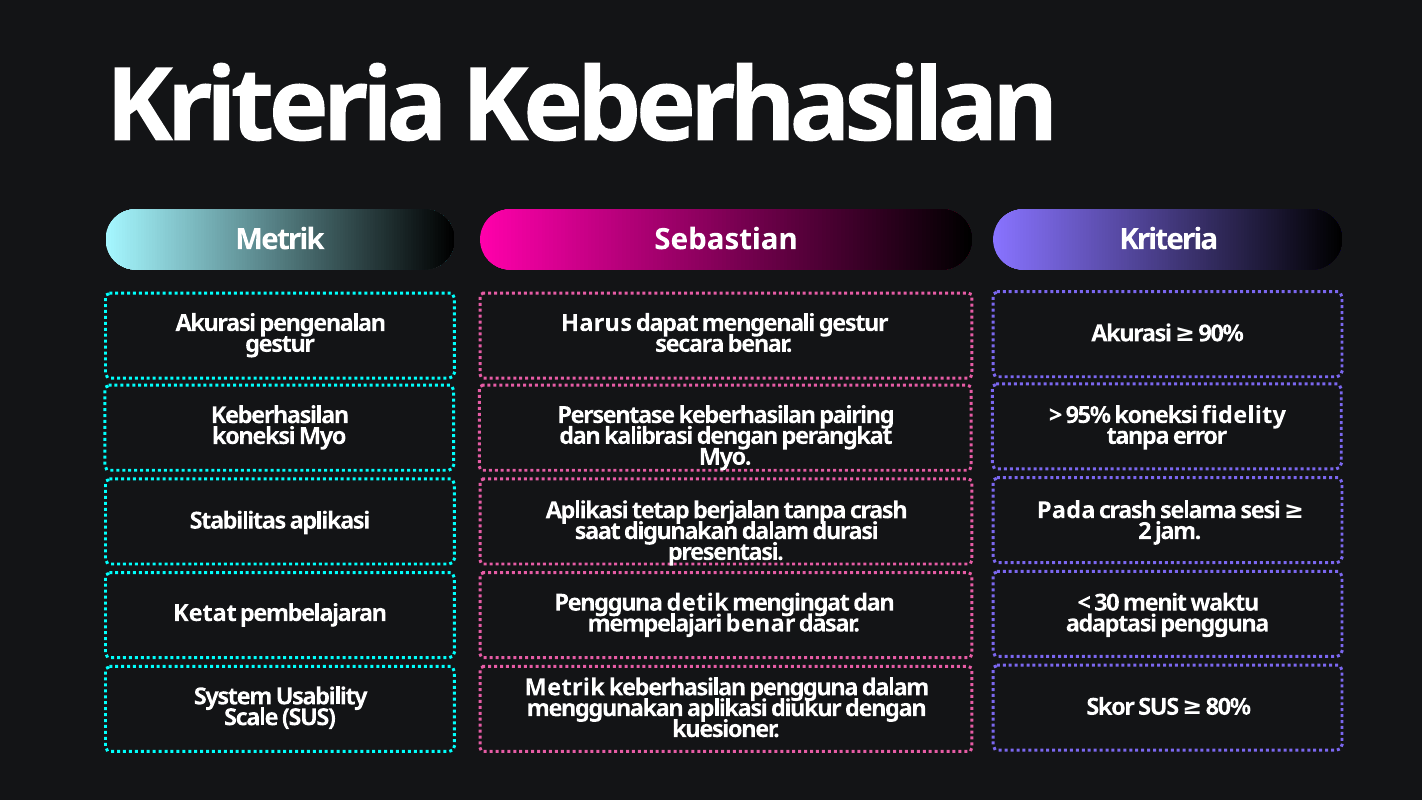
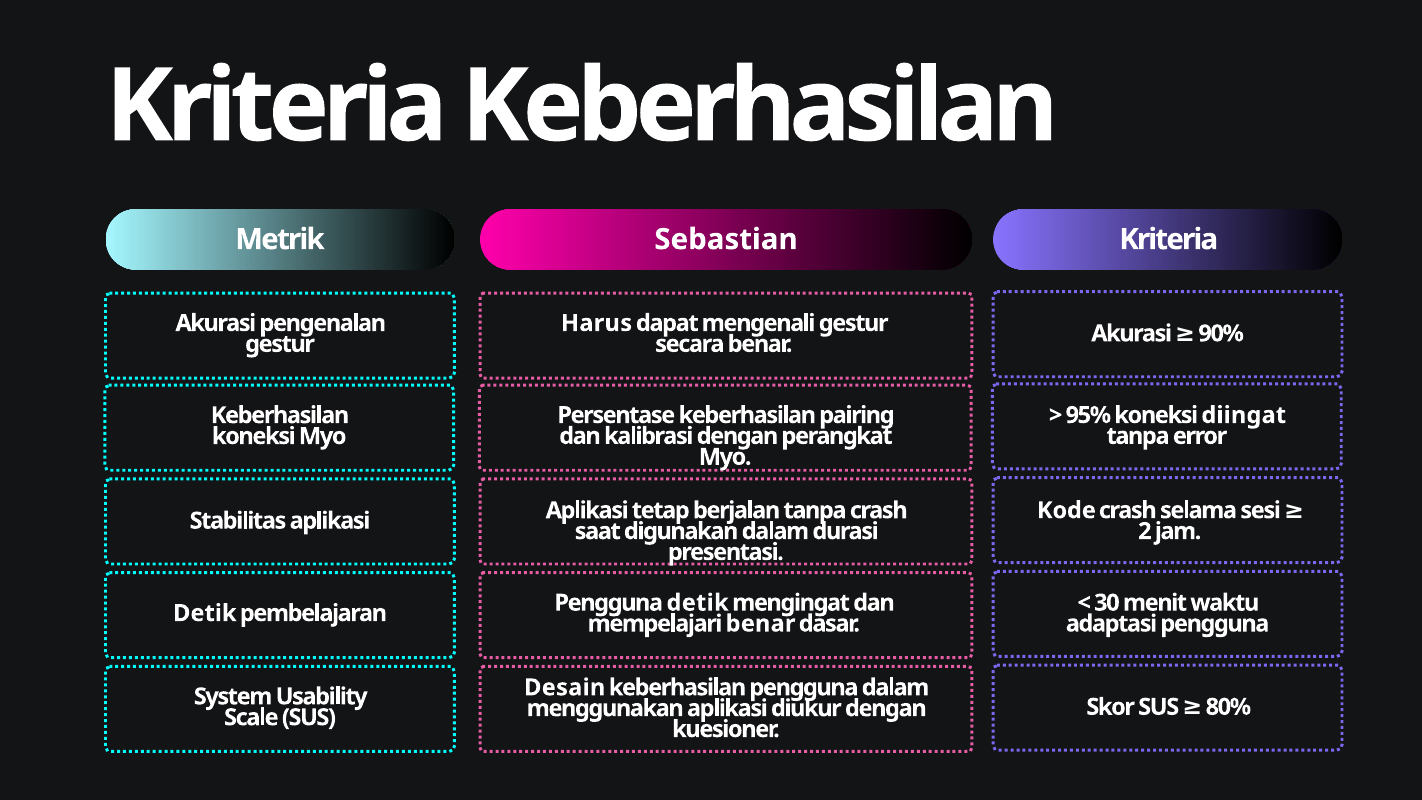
fidelity: fidelity -> diingat (1244, 415)
Pada: Pada -> Kode (1066, 510)
Ketat: Ketat -> Detik (205, 613)
Metrik: Metrik -> Desain (565, 687)
